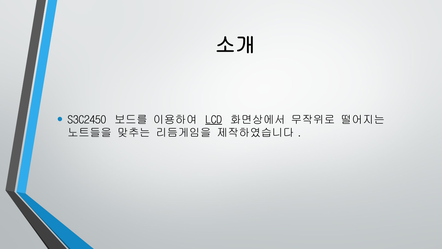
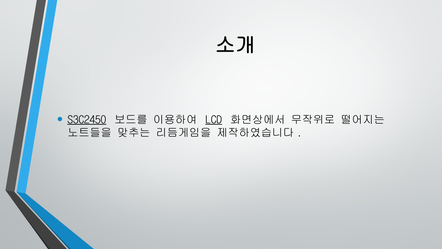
S3C2450 underline: none -> present (87, 120)
